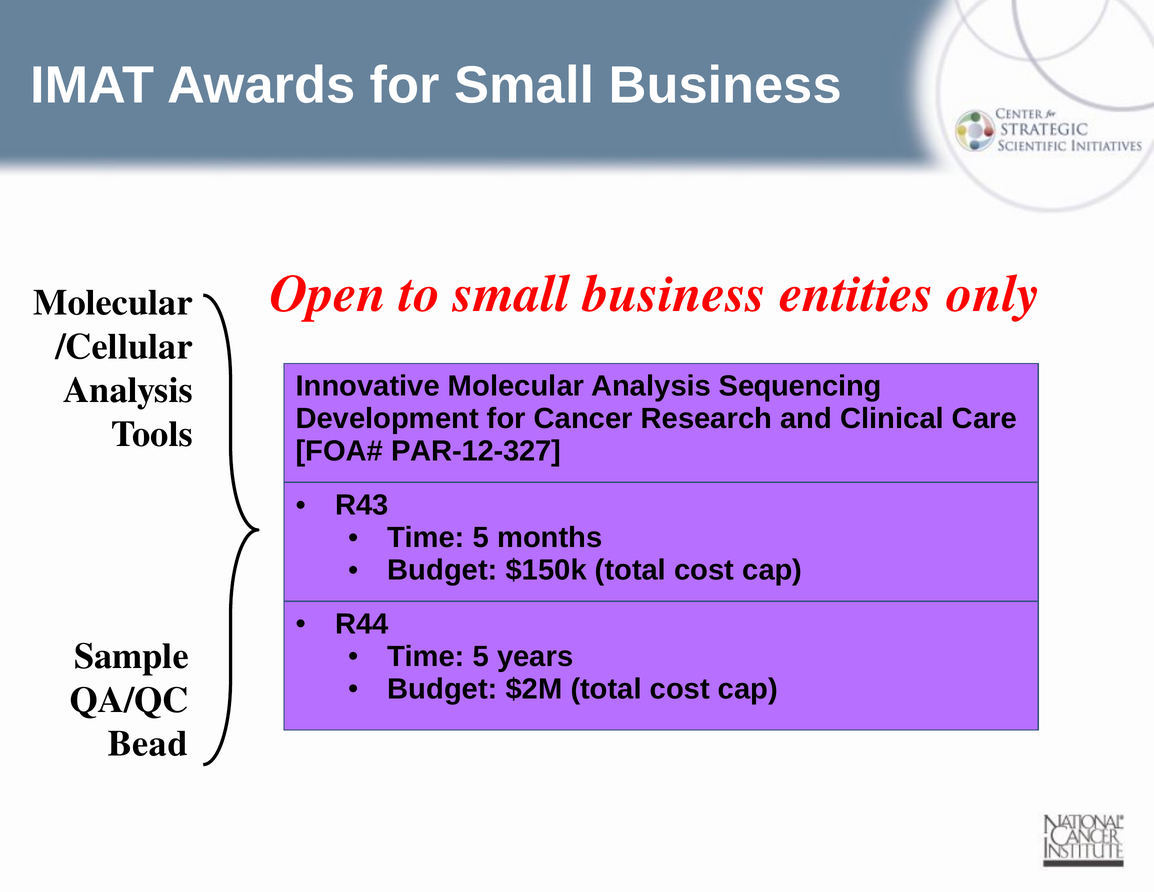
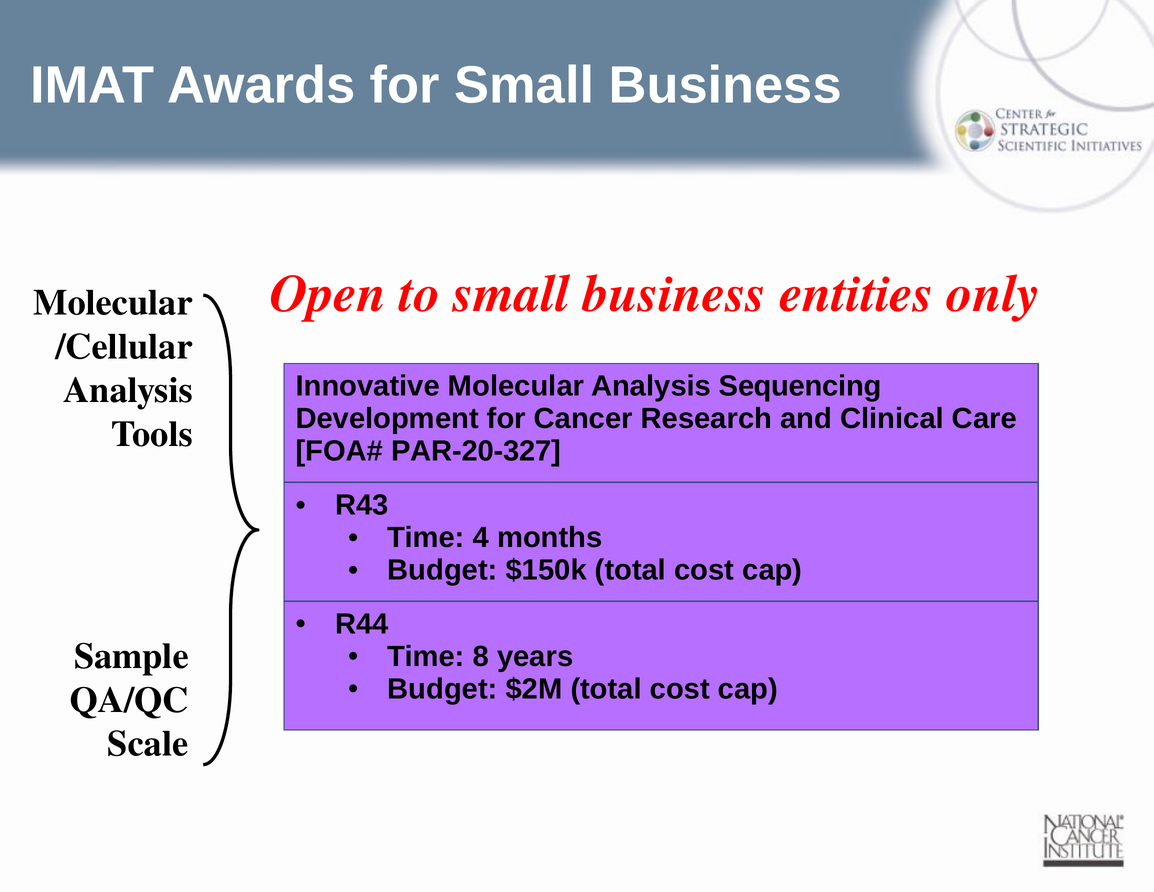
PAR-12-327: PAR-12-327 -> PAR-20-327 (476, 451)
5: 5 -> 4 (481, 537)
5: 5 -> 8 (481, 656)
Bead: Bead -> Scale (148, 744)
